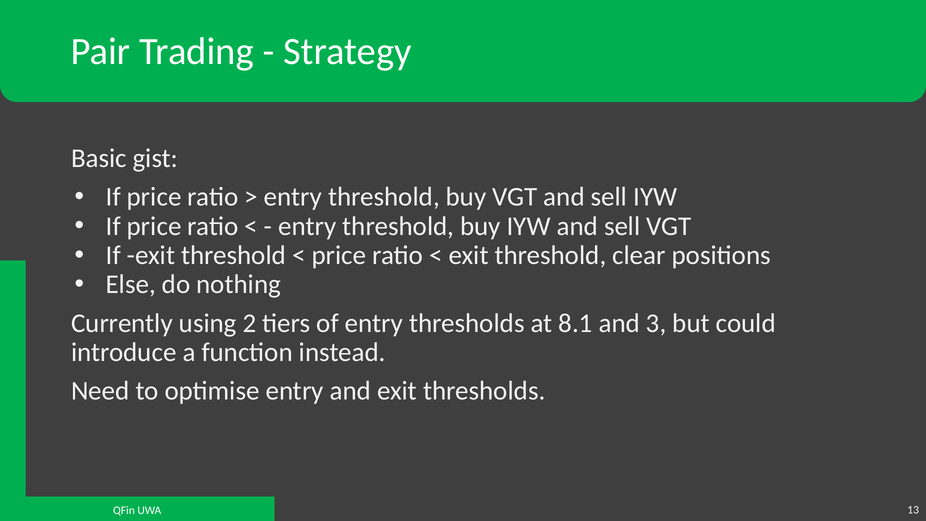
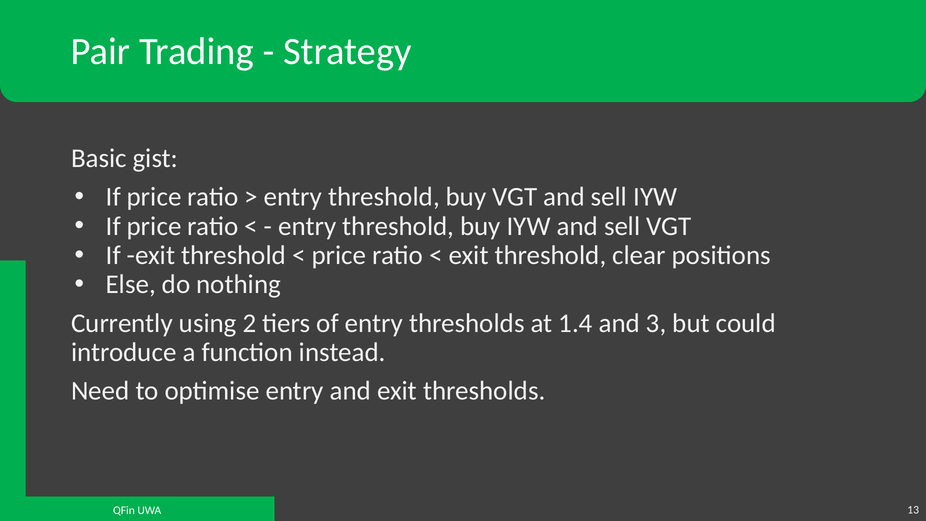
8.1: 8.1 -> 1.4 (576, 323)
